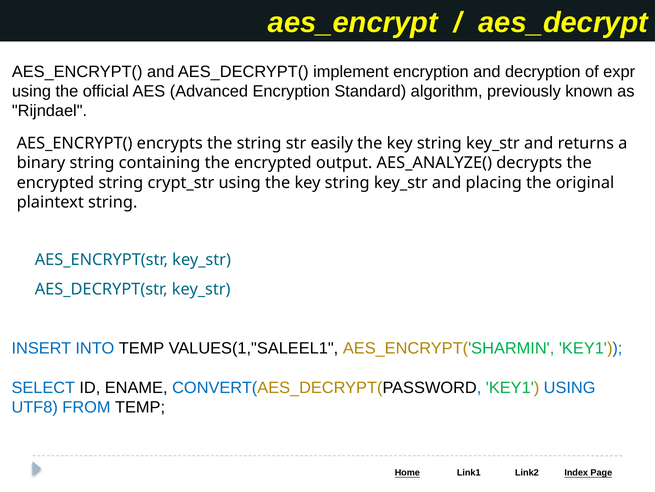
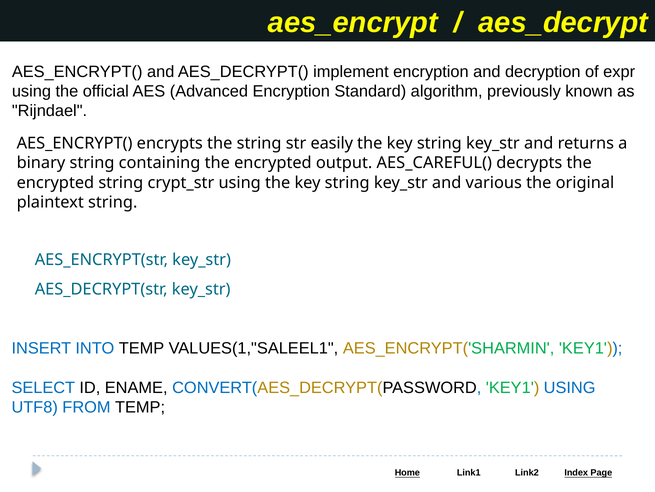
AES_ANALYZE(: AES_ANALYZE( -> AES_CAREFUL( (434, 163)
placing: placing -> various (494, 182)
